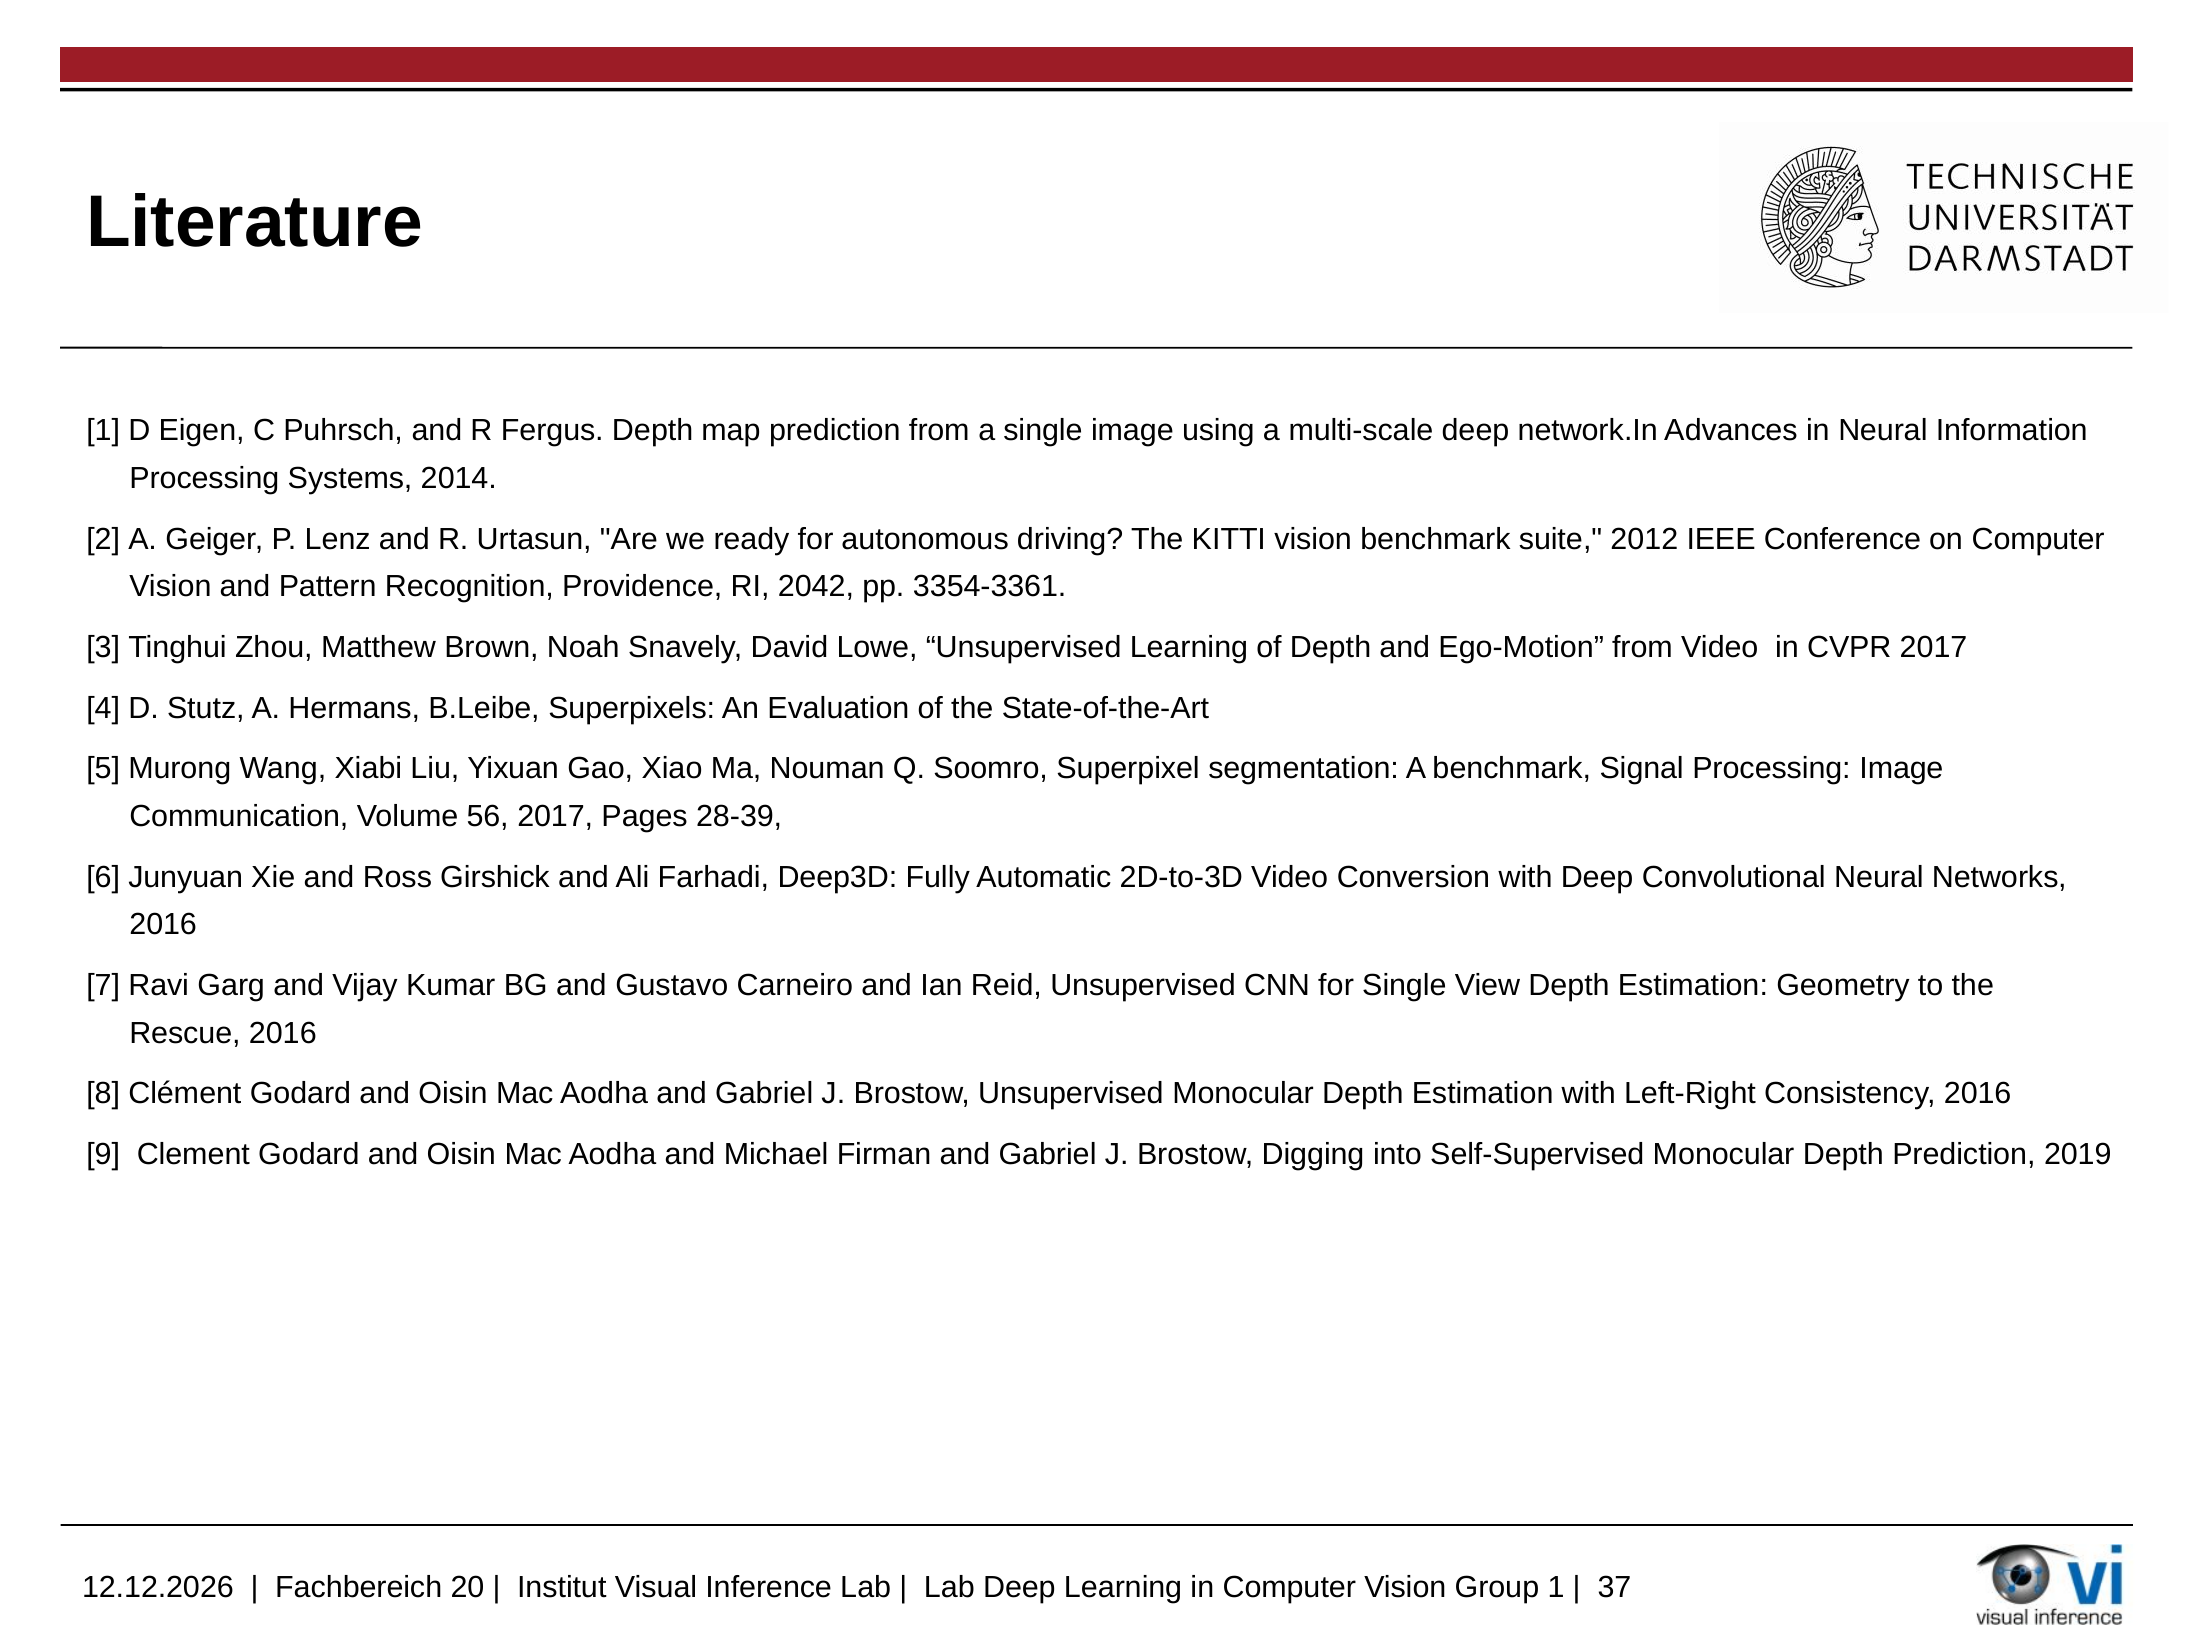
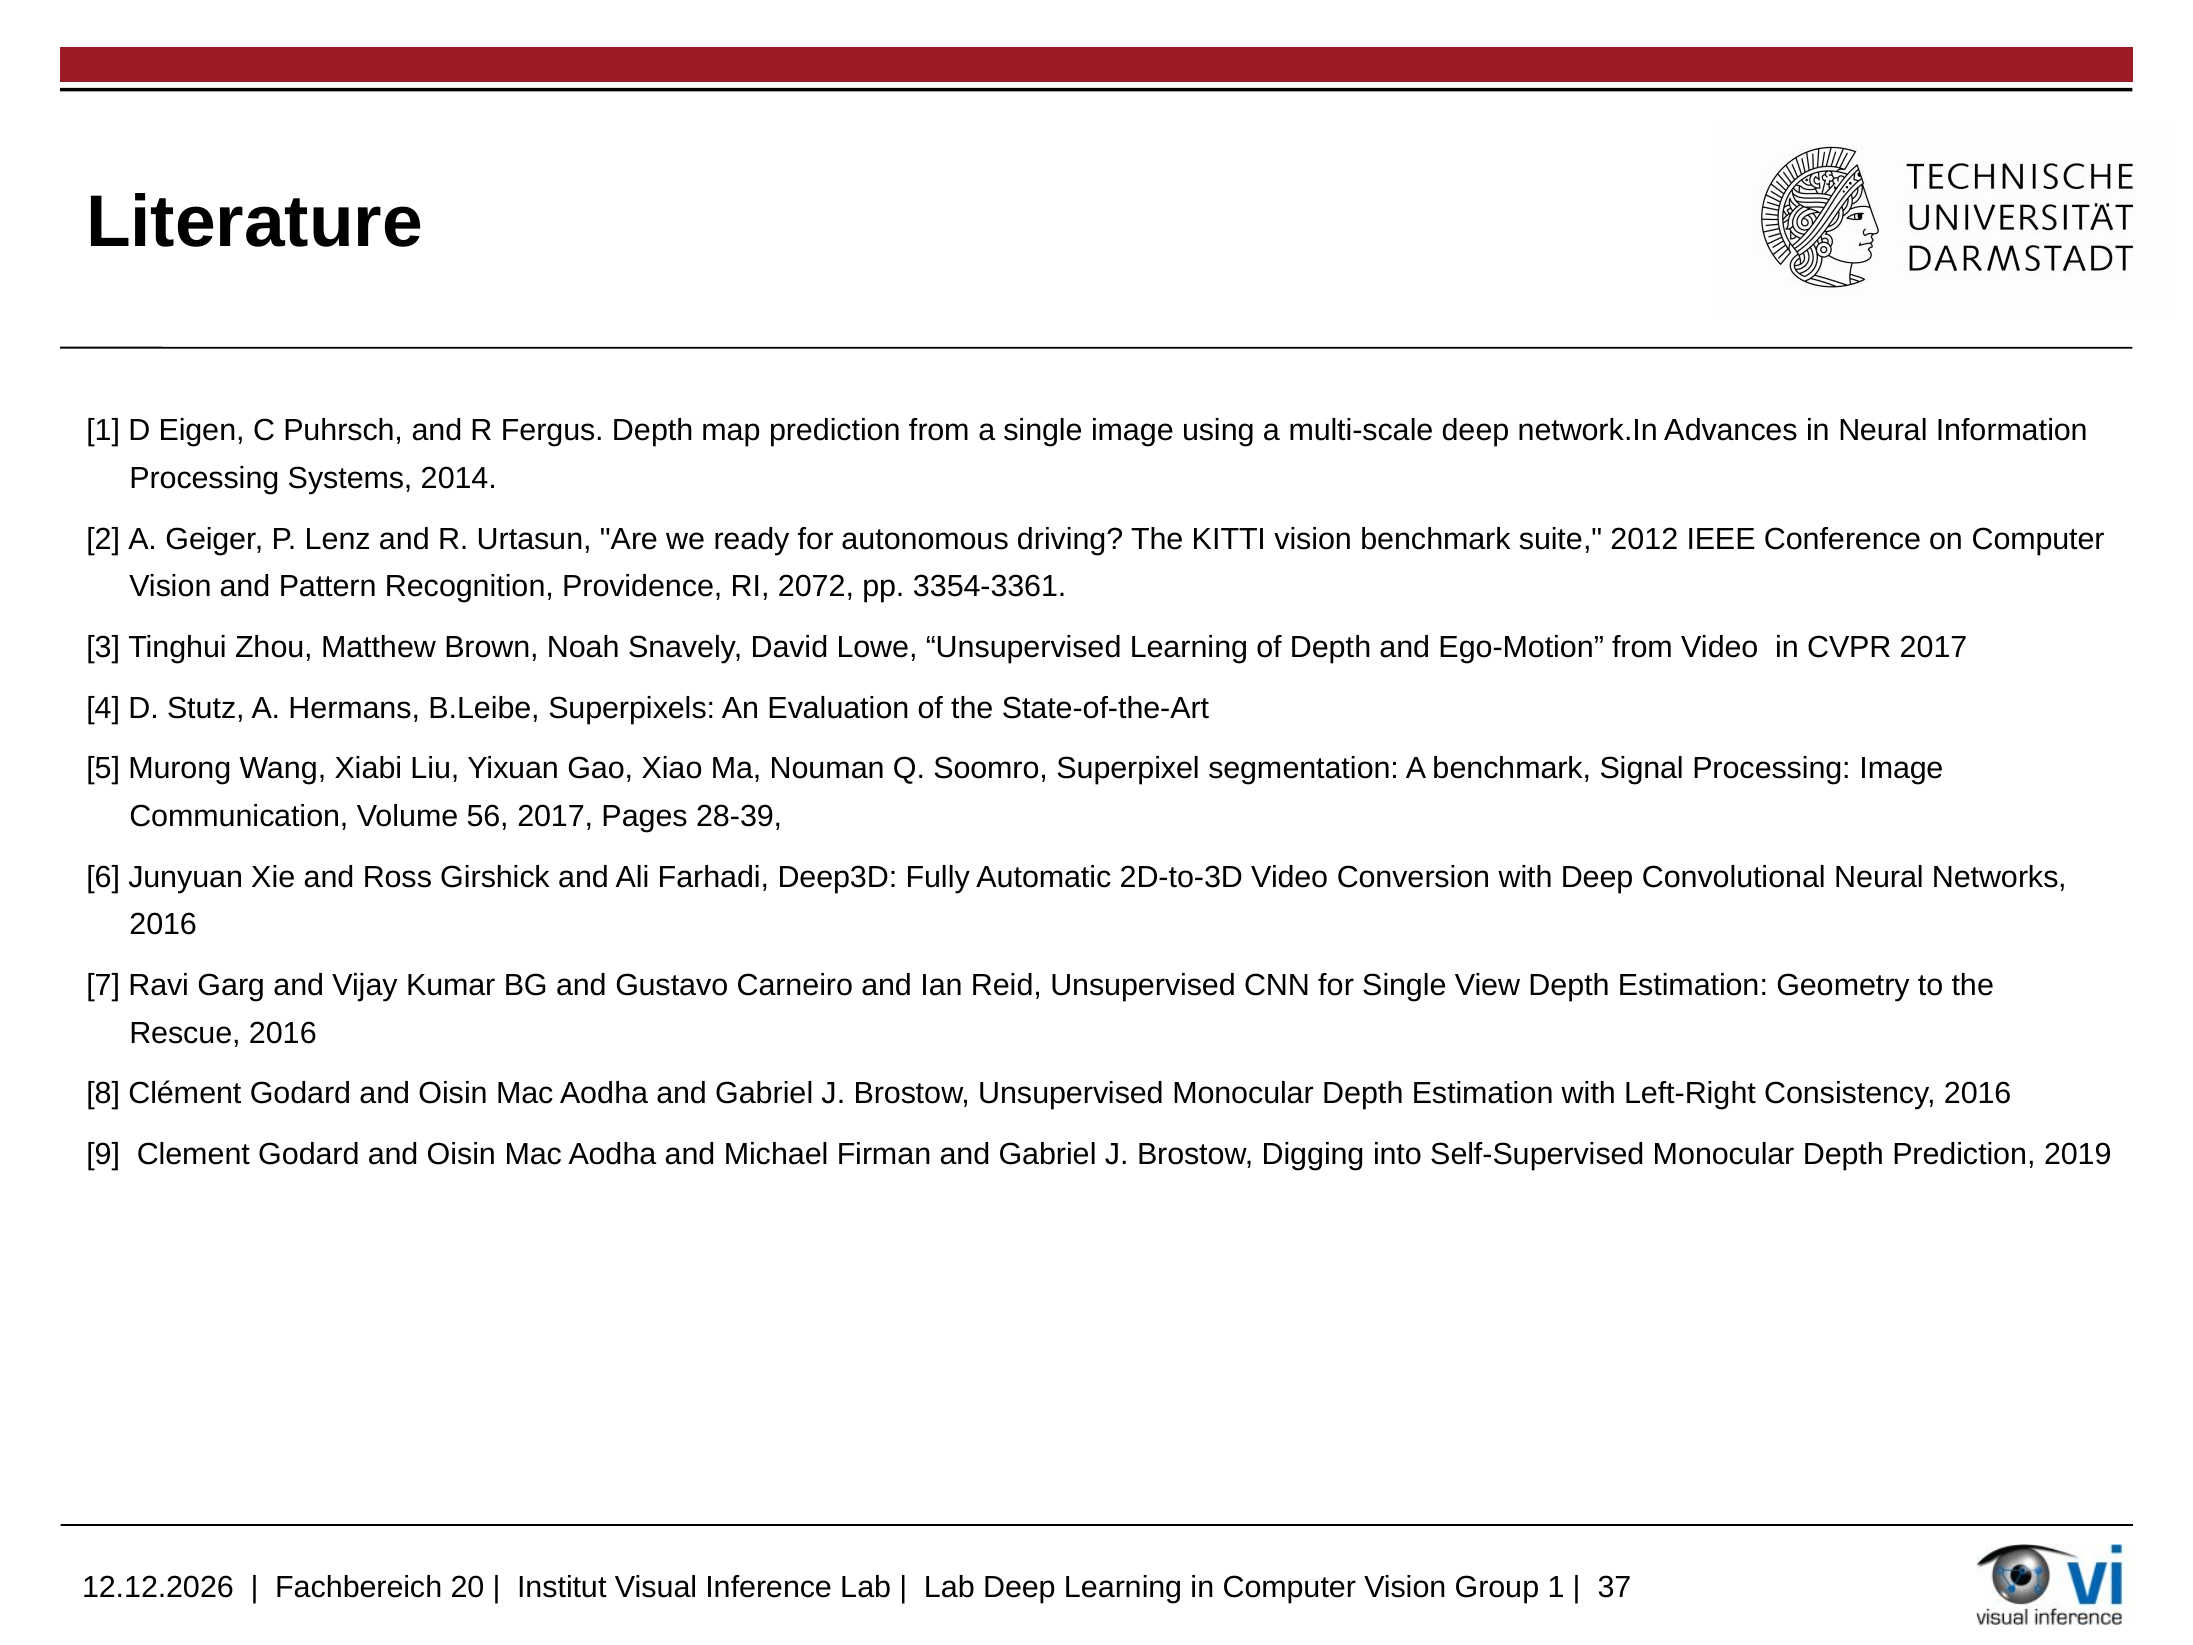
2042: 2042 -> 2072 (816, 587)
